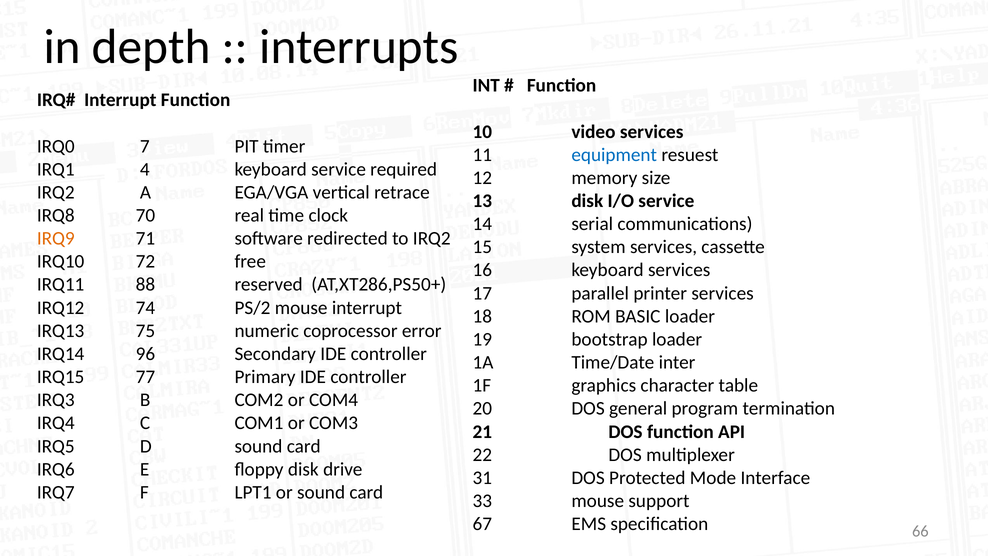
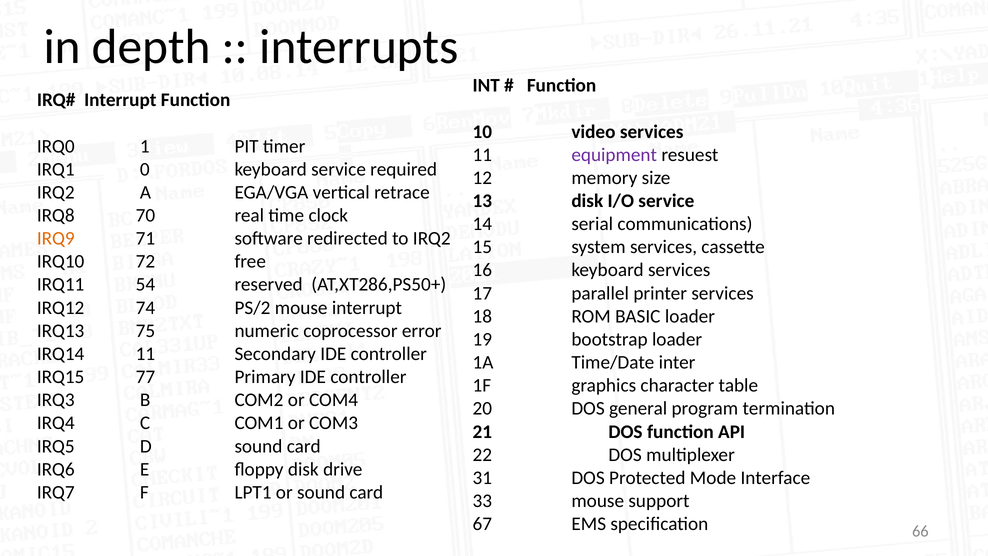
7: 7 -> 1 (145, 146)
equipment colour: blue -> purple (614, 155)
4: 4 -> 0 (145, 169)
88: 88 -> 54 (145, 285)
IRQ14 96: 96 -> 11 (145, 354)
